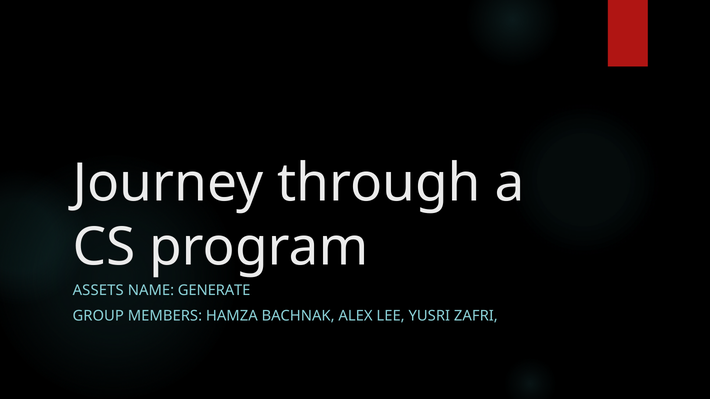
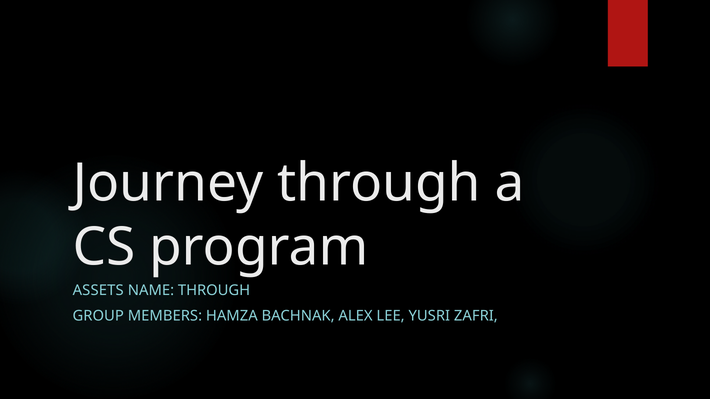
NAME GENERATE: GENERATE -> THROUGH (214, 291)
